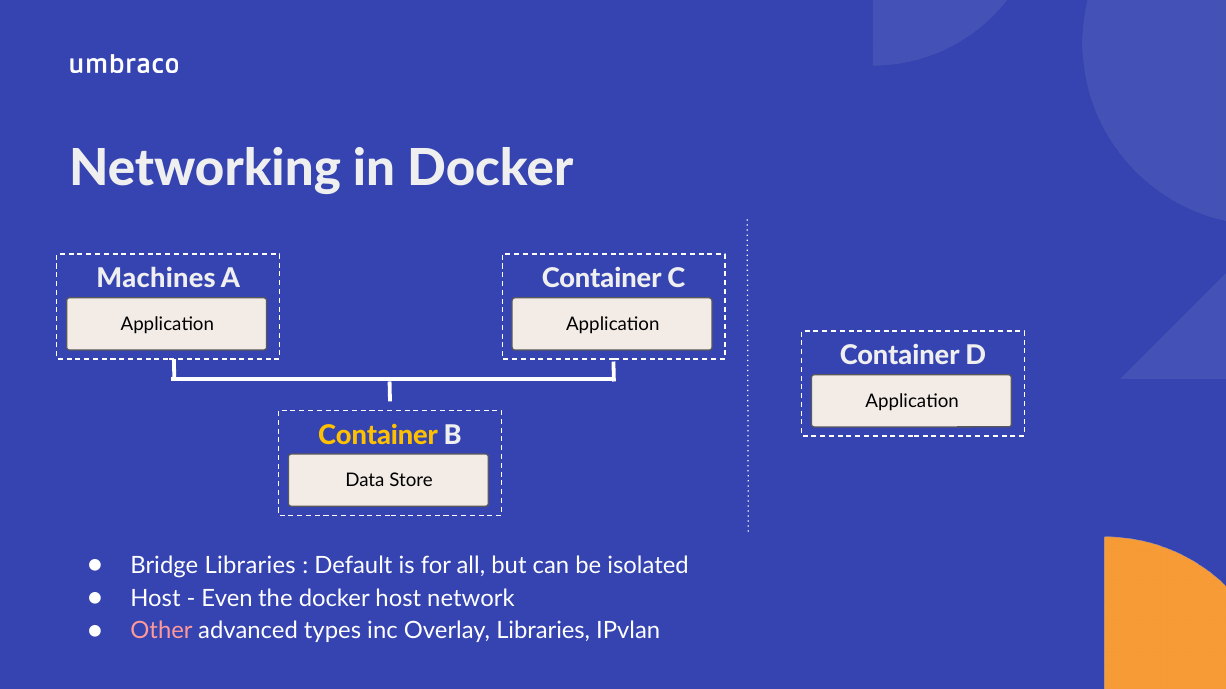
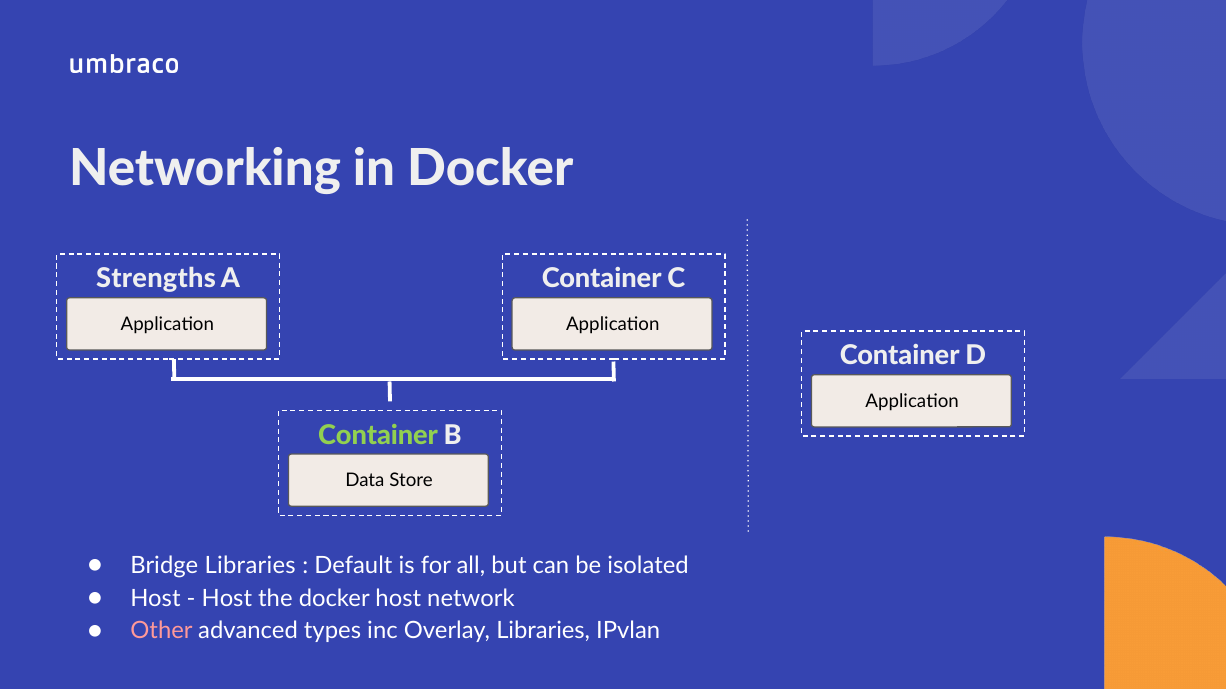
Machines: Machines -> Strengths (156, 279)
Container colour: yellow -> light green (378, 436)
Even: Even -> Host (227, 599)
